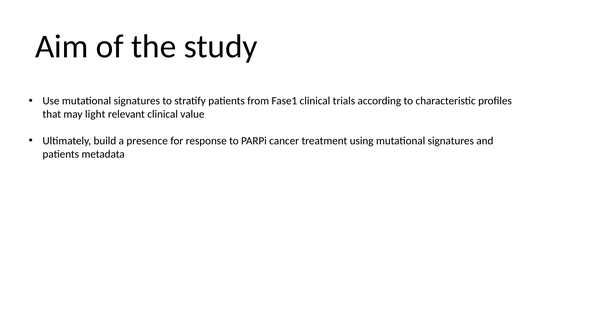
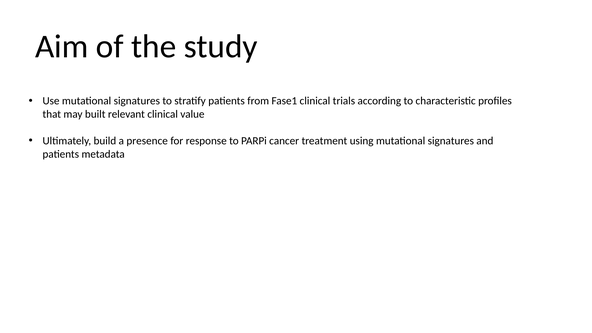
light: light -> built (95, 114)
